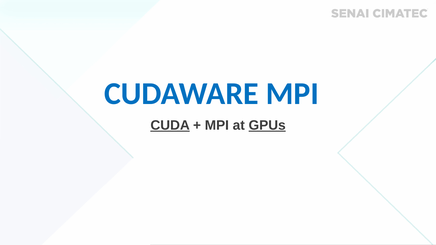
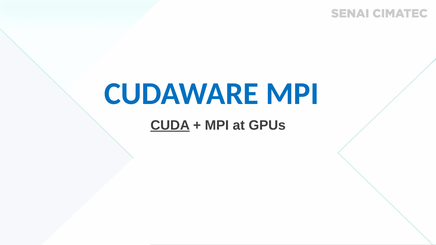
GPUs underline: present -> none (267, 125)
